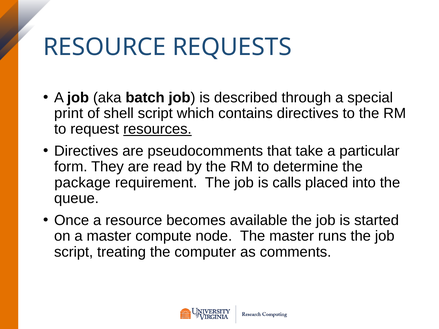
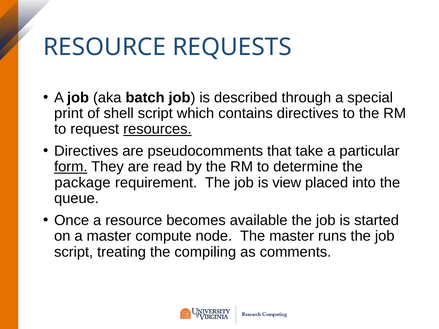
form underline: none -> present (71, 167)
calls: calls -> view (287, 183)
computer: computer -> compiling (205, 252)
